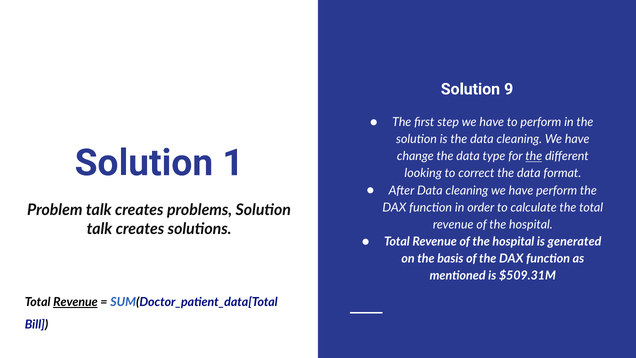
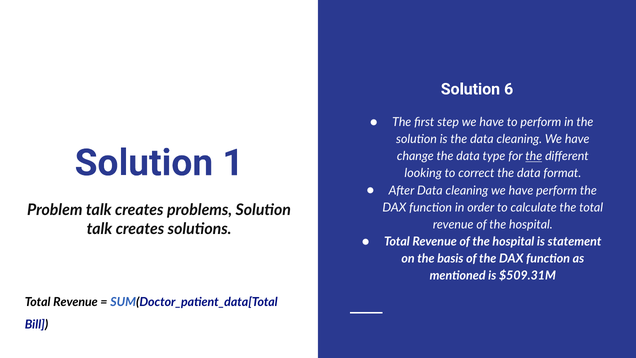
9: 9 -> 6 (509, 89)
generated: generated -> statement (575, 241)
Revenue underline: present -> none (75, 302)
